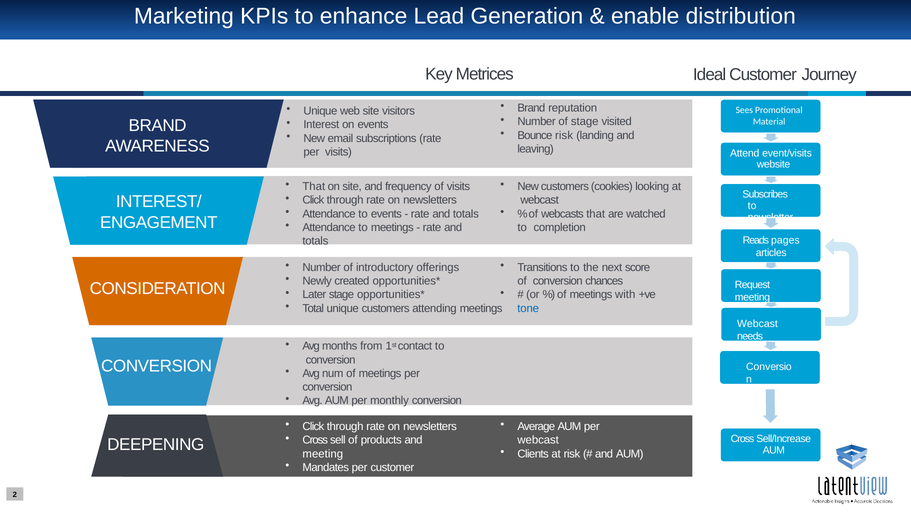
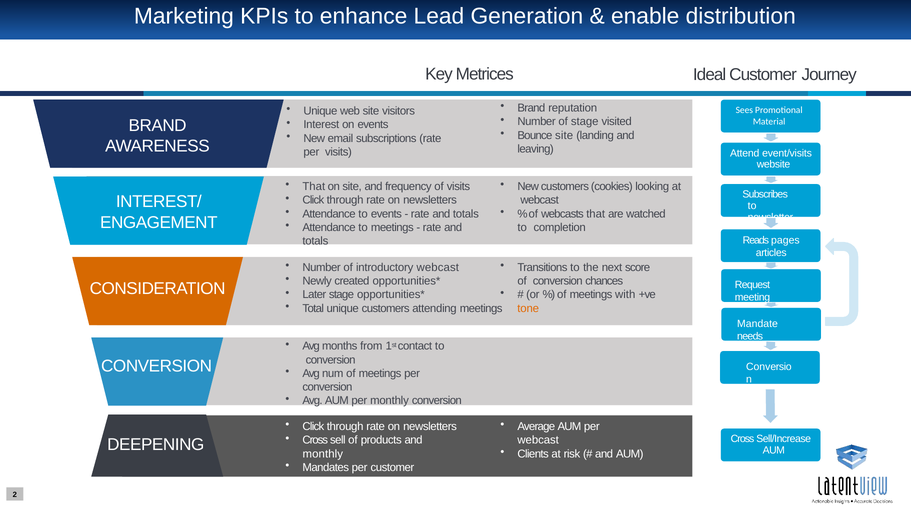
Bounce risk: risk -> site (564, 136)
introductory offerings: offerings -> webcast (438, 268)
tone colour: blue -> orange (528, 309)
Webcast: Webcast -> Mandate (758, 324)
meeting: meeting -> monthly (323, 454)
